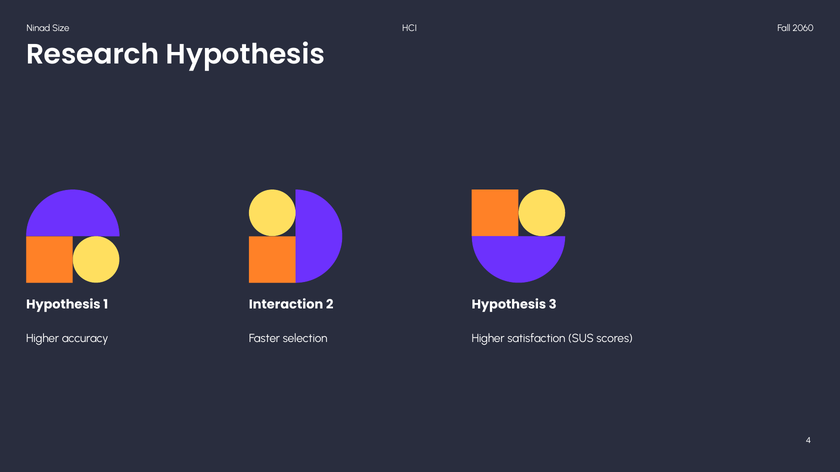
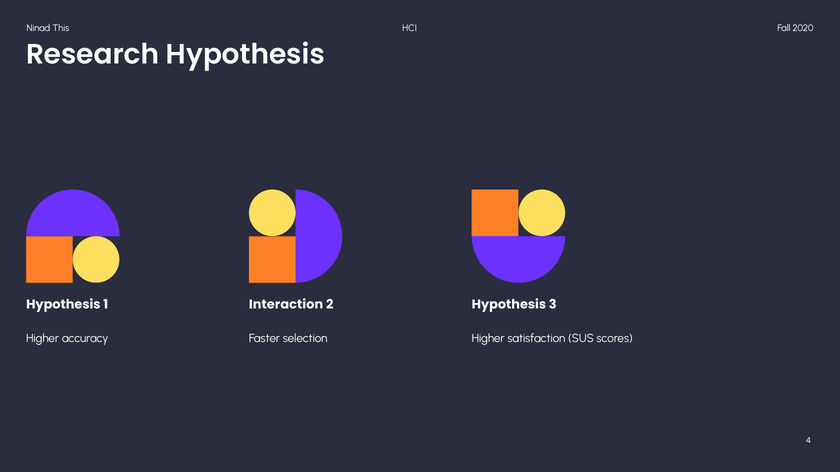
Size: Size -> This (61, 28)
2060: 2060 -> 2020 (803, 28)
